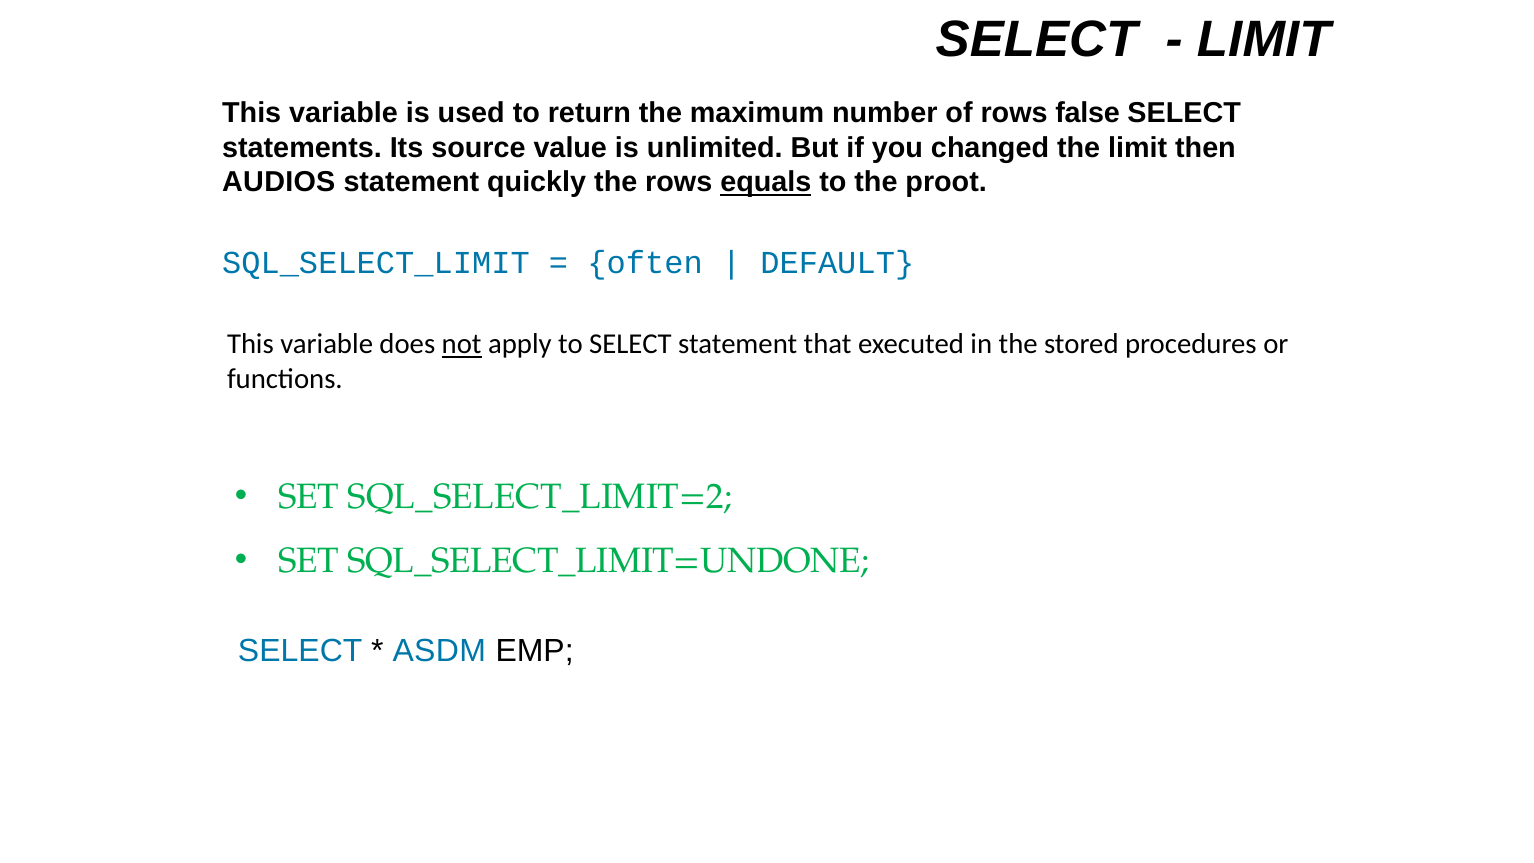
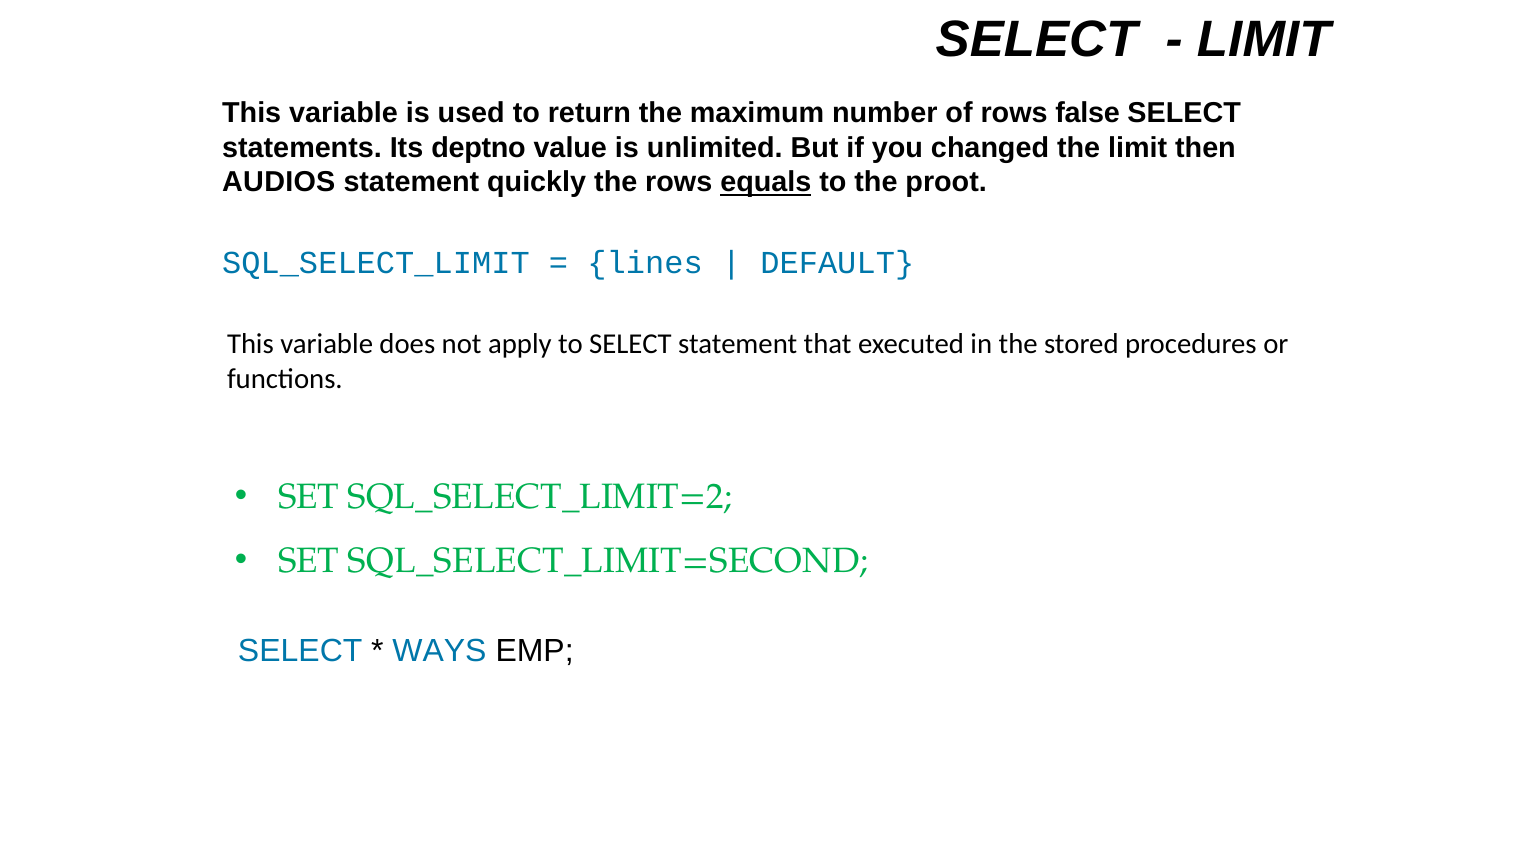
source: source -> deptno (479, 148)
often: often -> lines (645, 262)
not underline: present -> none (462, 344)
SQL_SELECT_LIMIT=UNDONE: SQL_SELECT_LIMIT=UNDONE -> SQL_SELECT_LIMIT=SECOND (608, 560)
ASDM: ASDM -> WAYS (439, 651)
